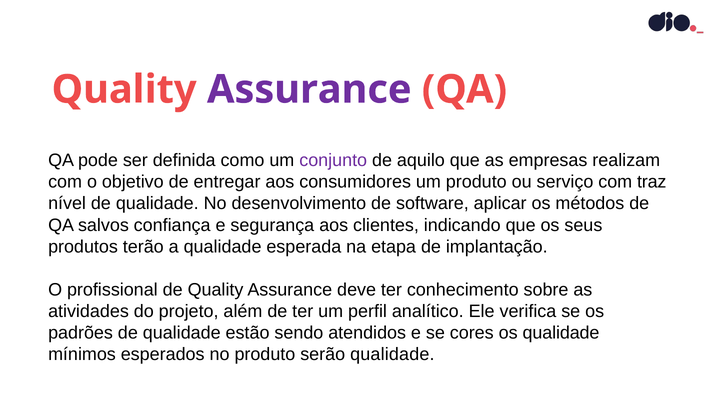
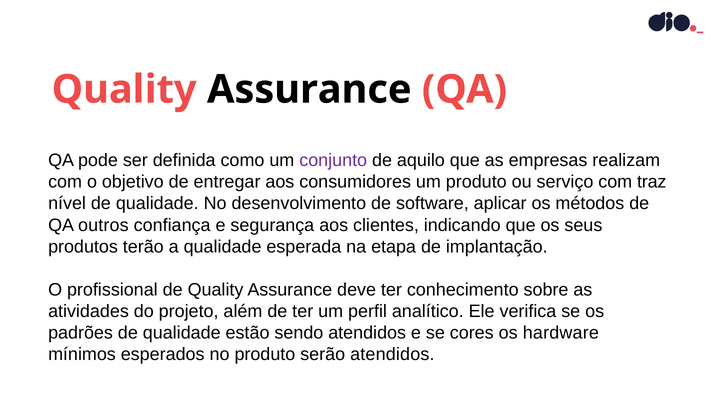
Assurance colour: purple -> black (309, 89)
salvos: salvos -> outros (103, 225)
os qualidade: qualidade -> hardware (561, 333)
serão qualidade: qualidade -> atendidos (392, 354)
